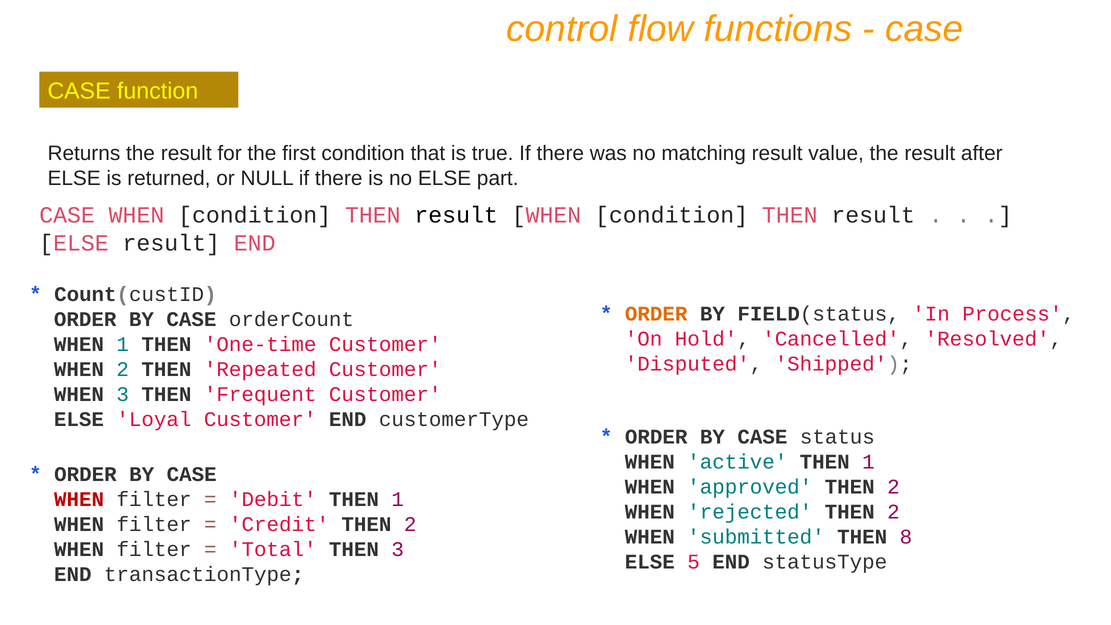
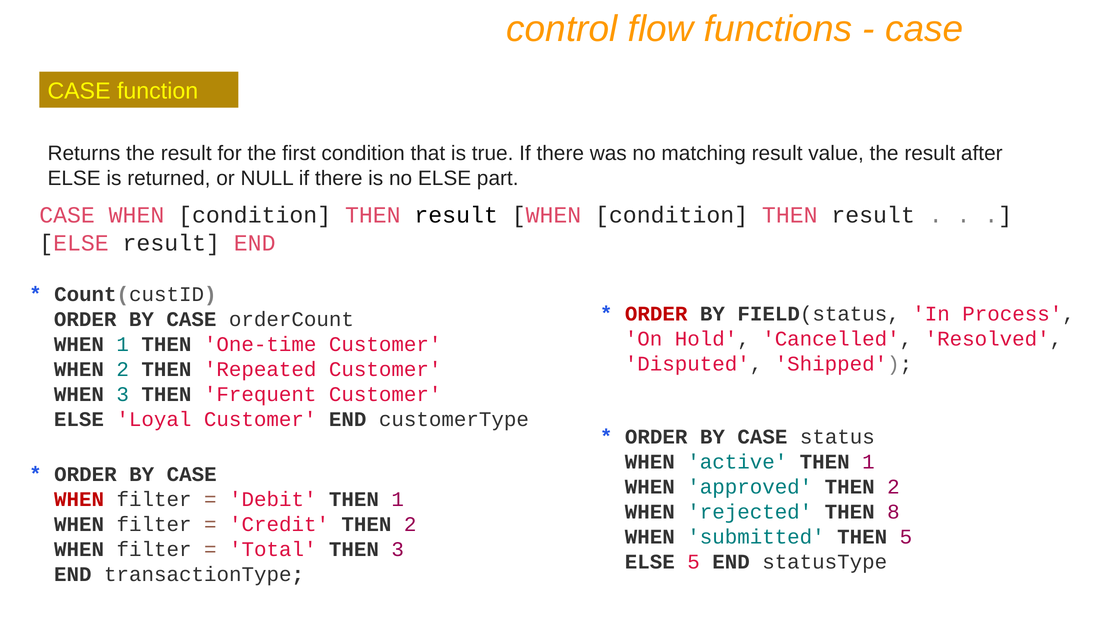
ORDER colour: orange -> red (656, 314)
rejected THEN 2: 2 -> 8 (893, 512)
THEN 8: 8 -> 5 (906, 537)
